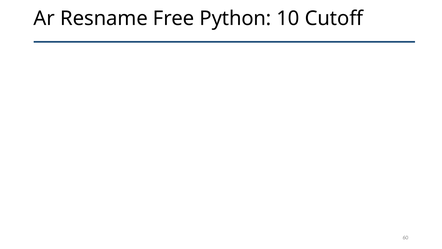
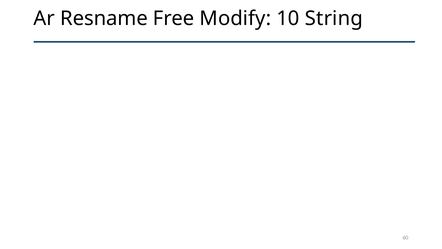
Python: Python -> Modify (235, 18)
Cutoff: Cutoff -> String (334, 18)
